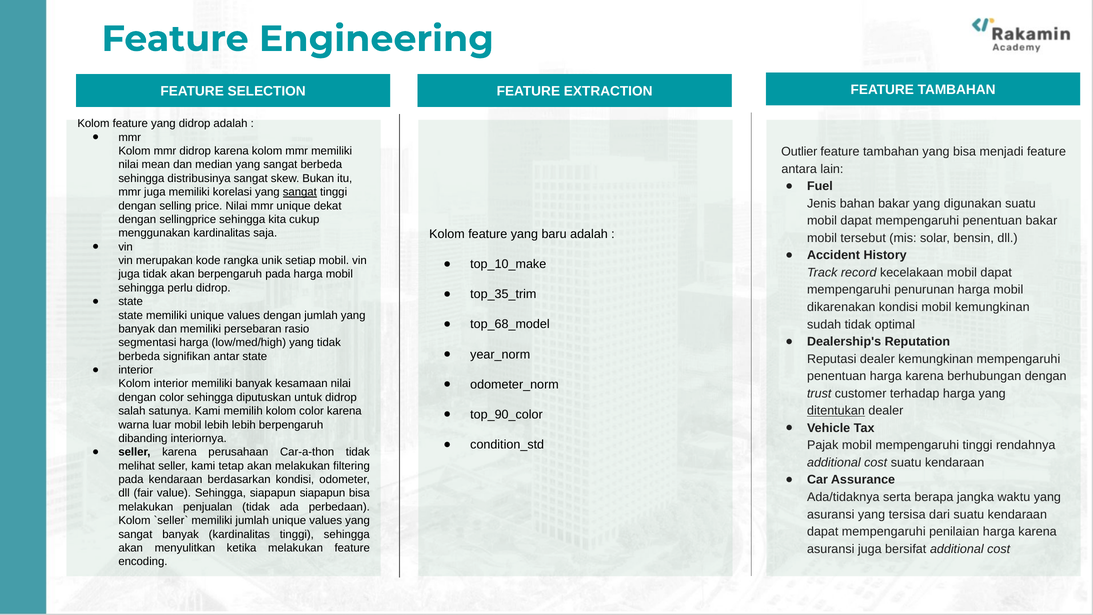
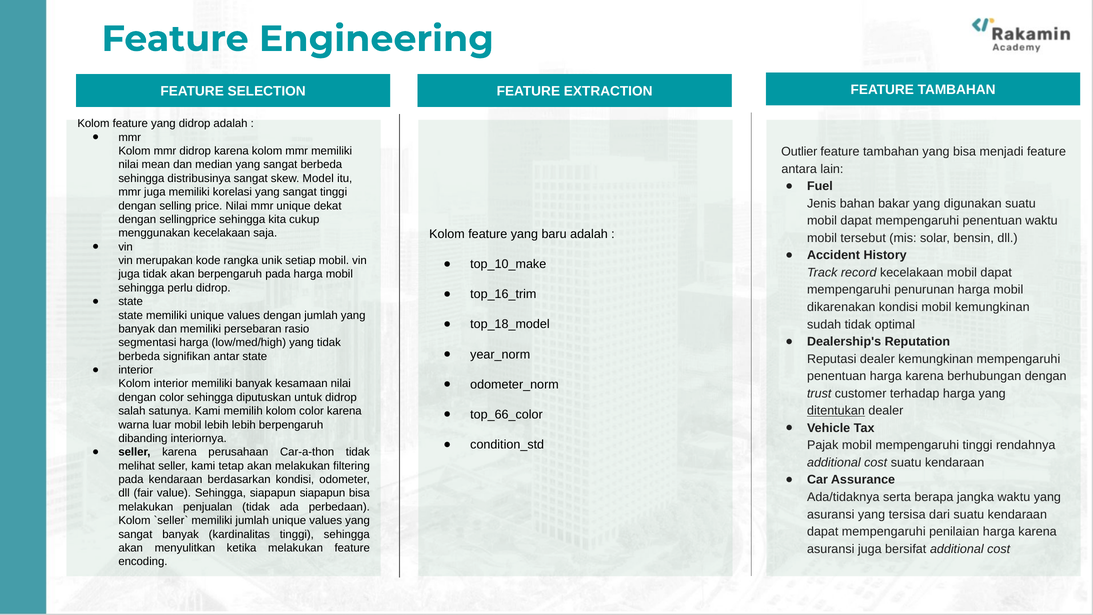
Bukan: Bukan -> Model (318, 178)
sangat underline: present -> none (300, 192)
penentuan bakar: bakar -> waktu (1042, 221)
menggunakan kardinalitas: kardinalitas -> kecelakaan (222, 233)
top_35_trim: top_35_trim -> top_16_trim (503, 294)
top_68_model: top_68_model -> top_18_model (510, 324)
top_90_color: top_90_color -> top_66_color (506, 414)
